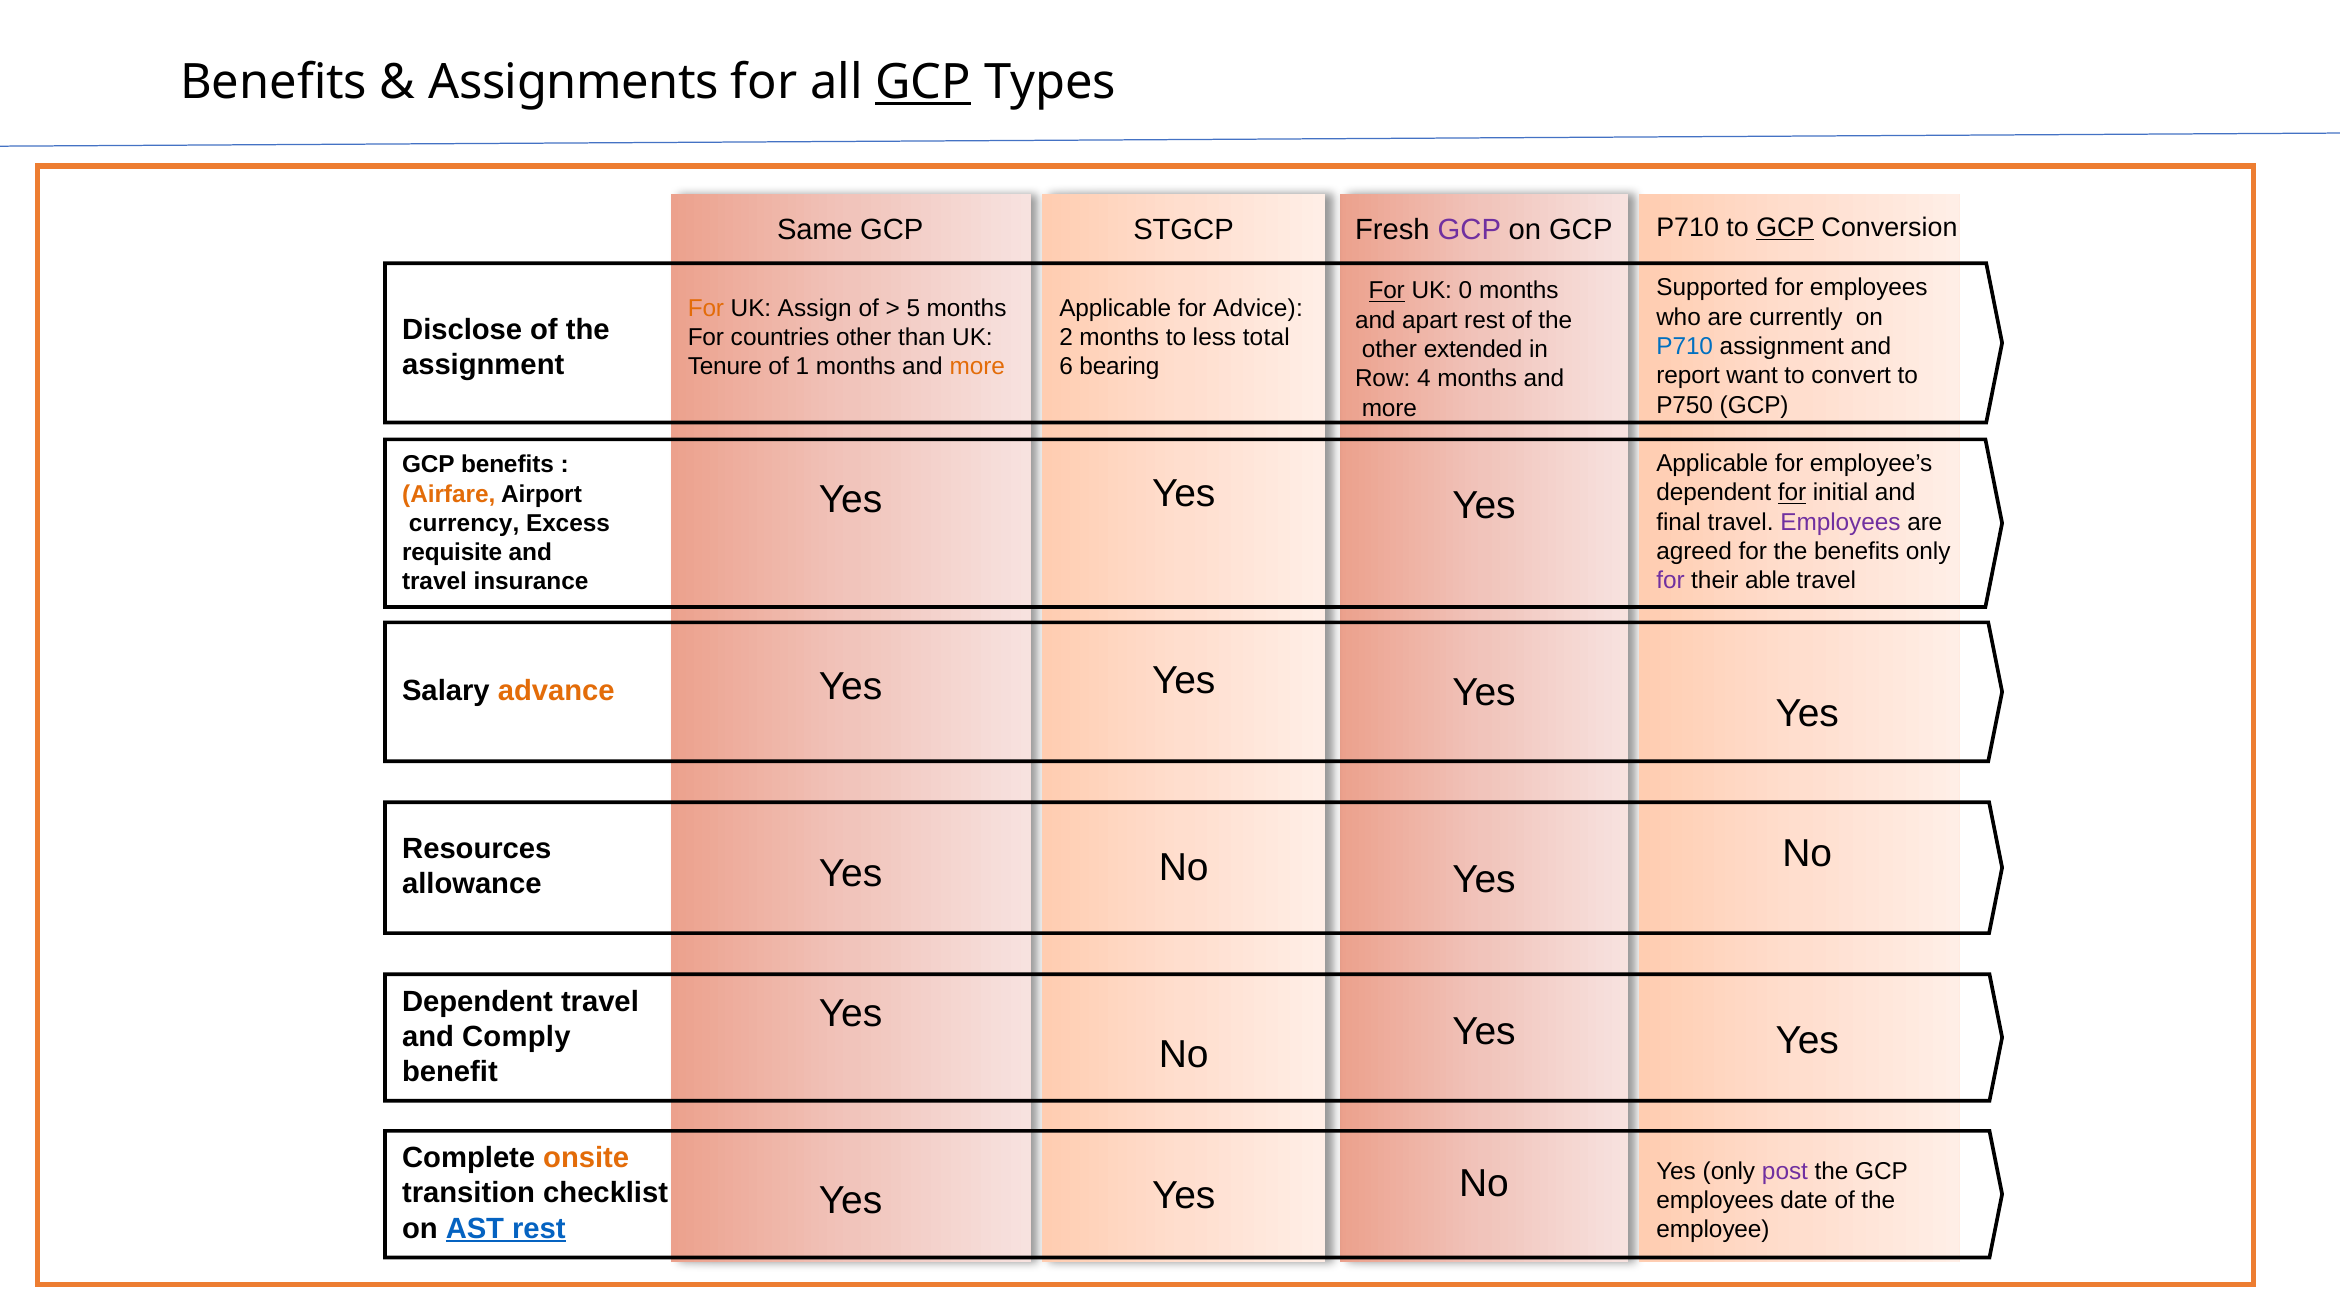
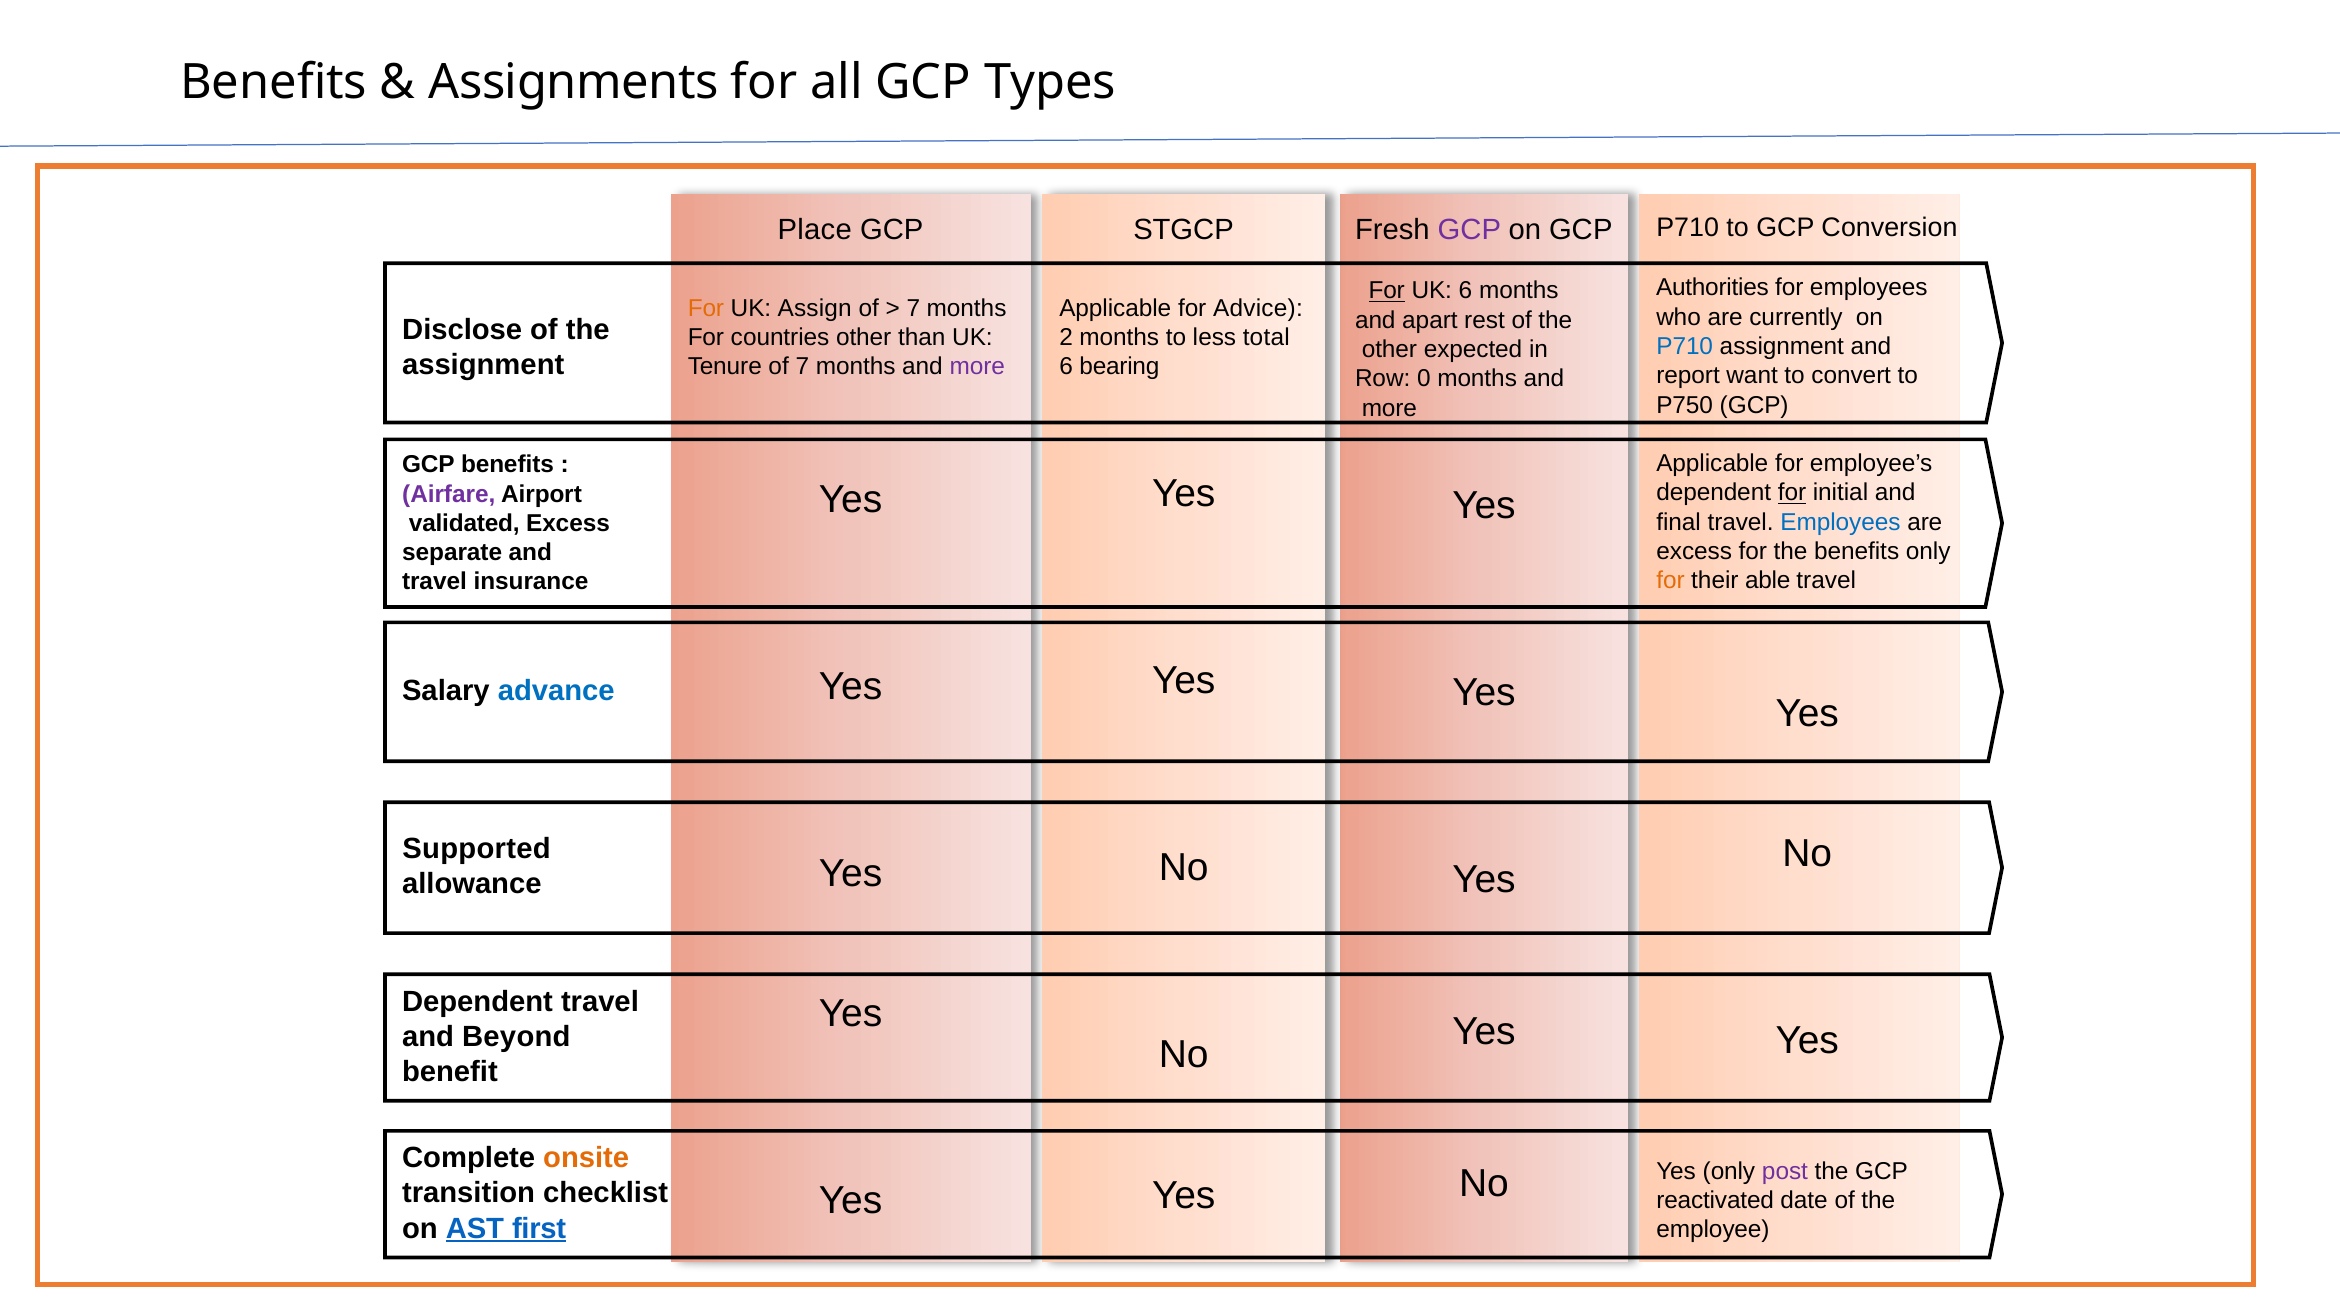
GCP underline: present -> none (923, 83)
GCP underline: present -> none (1785, 228)
Same: Same -> Place (815, 230)
Supported: Supported -> Authorities (1712, 288)
UK 0: 0 -> 6 (1465, 291)
5: 5 -> 7 (913, 308)
extended: extended -> expected (1473, 349)
of 1: 1 -> 7 (802, 367)
more colour: orange -> purple (977, 367)
4: 4 -> 0 (1424, 379)
Airfare colour: orange -> purple (449, 494)
Employees colour: purple -> blue (1840, 522)
currency: currency -> validated (464, 523)
agreed: agreed -> excess (1694, 552)
requisite: requisite -> separate (452, 553)
for colour: purple -> orange (1671, 581)
advance colour: orange -> blue (556, 691)
Resources: Resources -> Supported (477, 849)
Comply: Comply -> Beyond (516, 1037)
employees: employees -> reactivated (1715, 1201)
AST rest: rest -> first (539, 1229)
